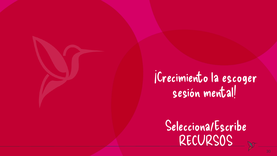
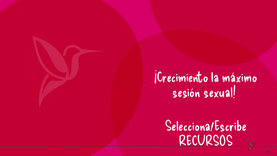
escoger: escoger -> máximo (240, 77)
mental: mental -> sexual (220, 92)
